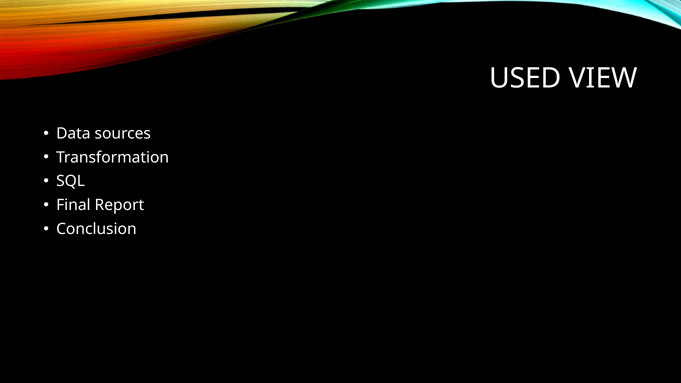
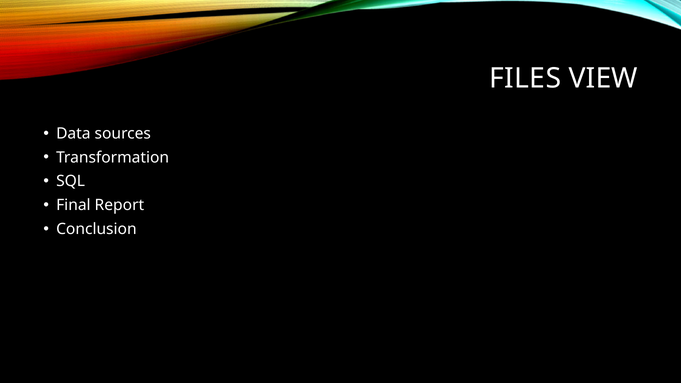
USED: USED -> FILES (525, 79)
